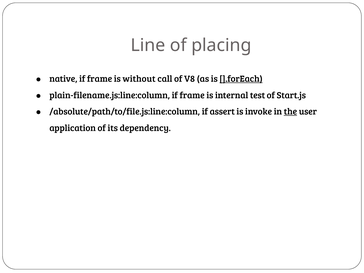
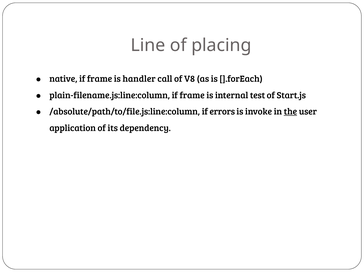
without: without -> handler (139, 79)
].forEach underline: present -> none (241, 79)
assert: assert -> errors (222, 112)
